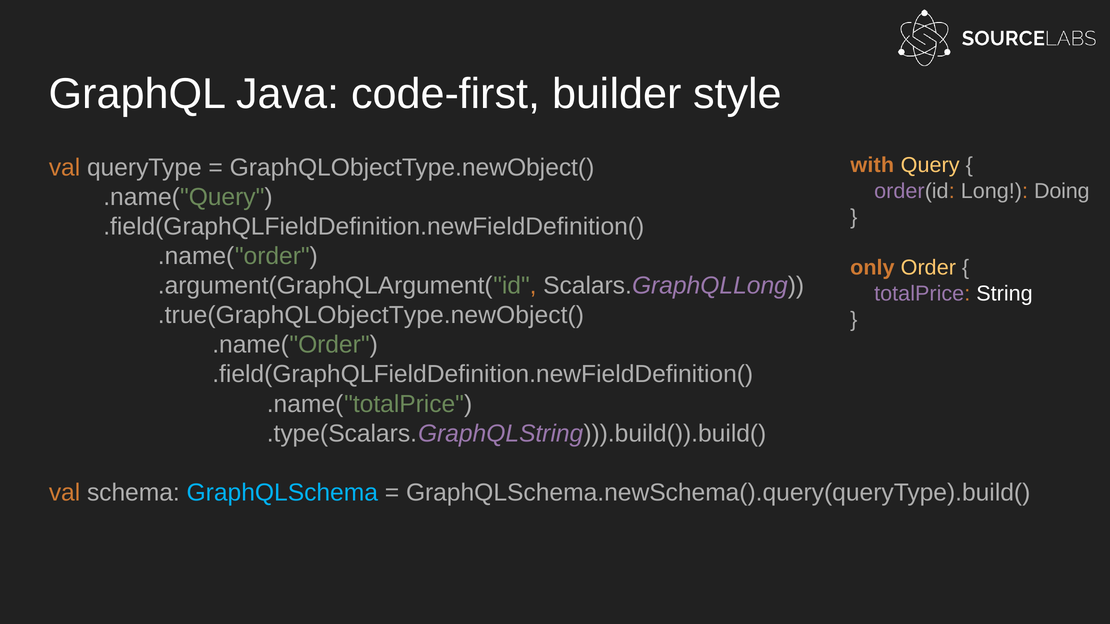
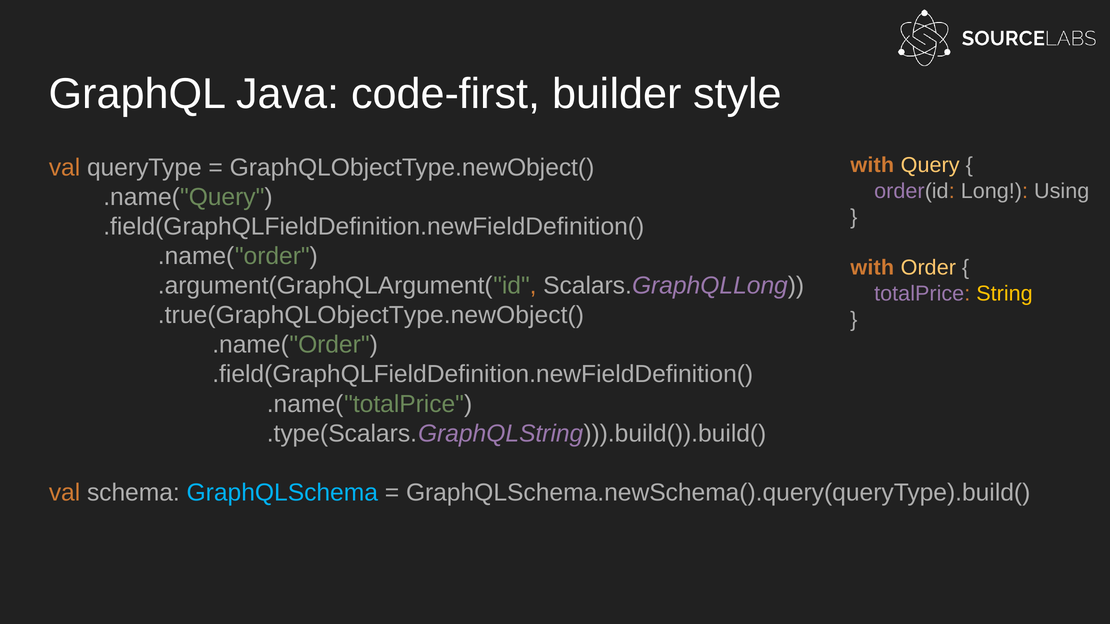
Doing: Doing -> Using (1062, 191)
only: only -> with (872, 268)
String colour: white -> yellow (1005, 294)
